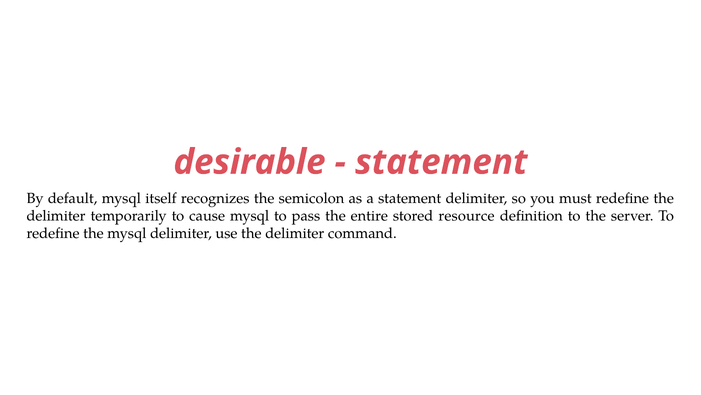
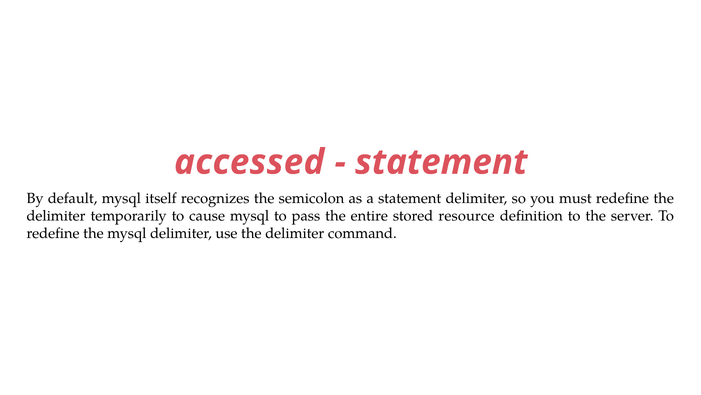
desirable: desirable -> accessed (249, 162)
